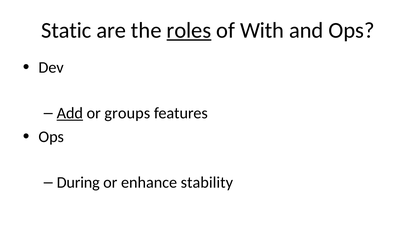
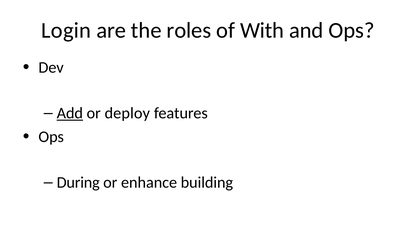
Static: Static -> Login (66, 30)
roles underline: present -> none (189, 30)
groups: groups -> deploy (127, 113)
enhance stability: stability -> building (207, 183)
